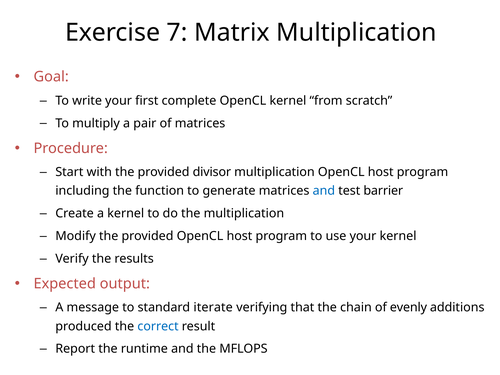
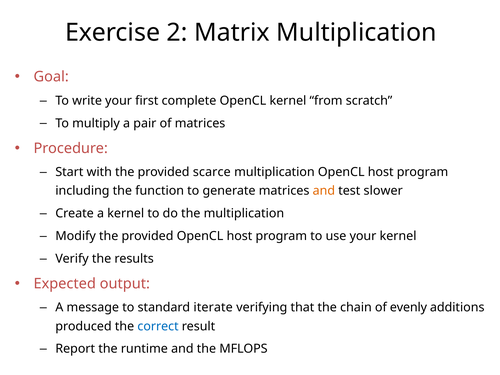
7: 7 -> 2 (177, 33)
divisor: divisor -> scarce (212, 172)
and colour: blue -> orange (324, 191)
barrier: barrier -> slower (383, 191)
